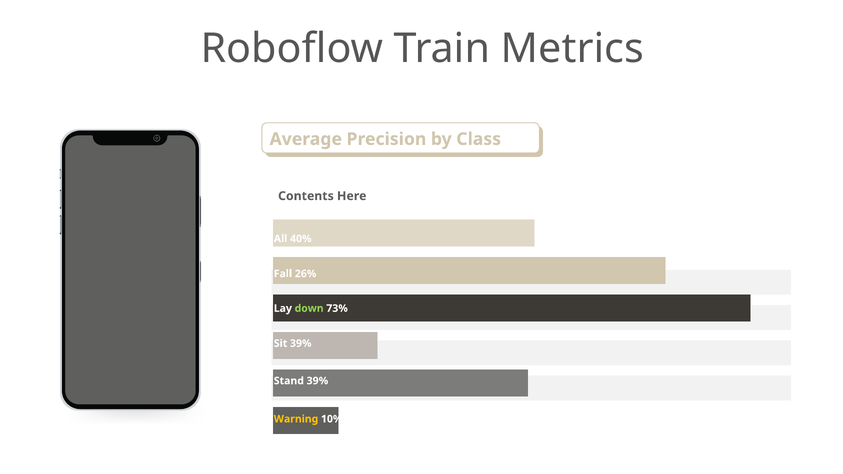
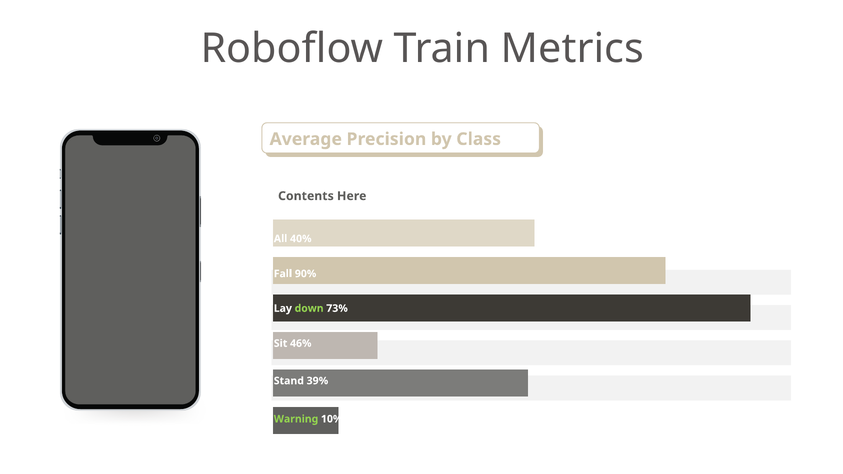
26%: 26% -> 90% (306, 274)
Sit 39%: 39% -> 46% (301, 344)
Warning colour: yellow -> light green (296, 419)
